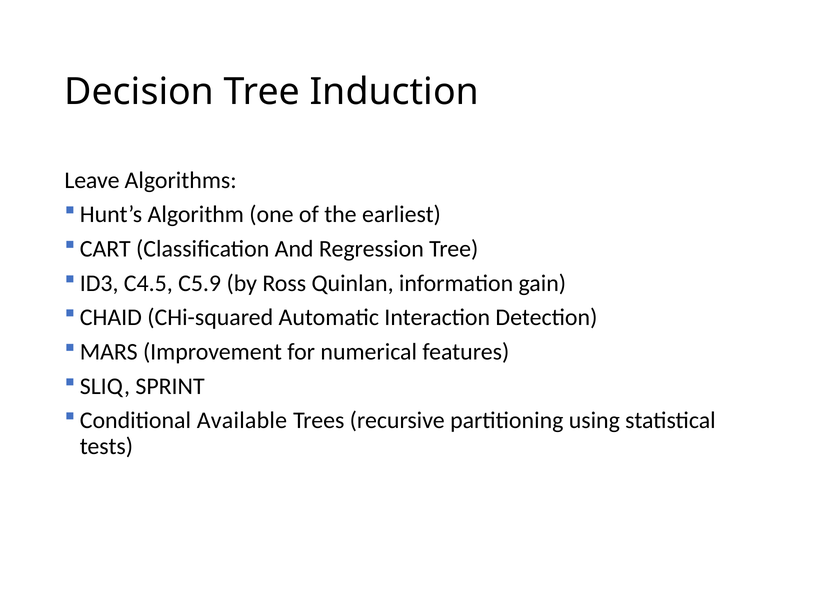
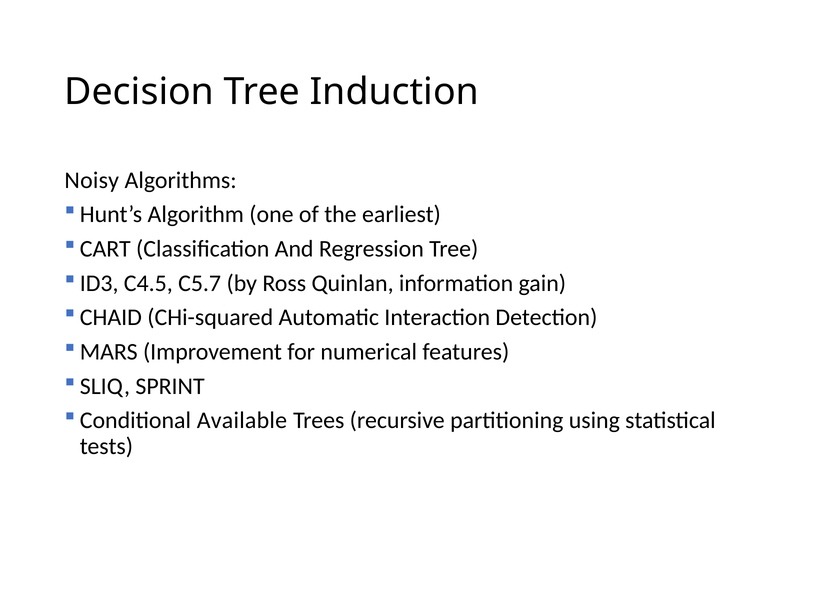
Leave: Leave -> Noisy (92, 180)
C5.9: C5.9 -> C5.7 (200, 283)
